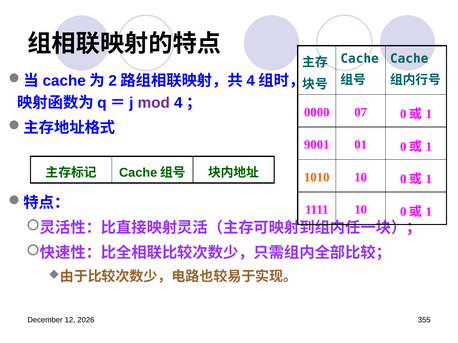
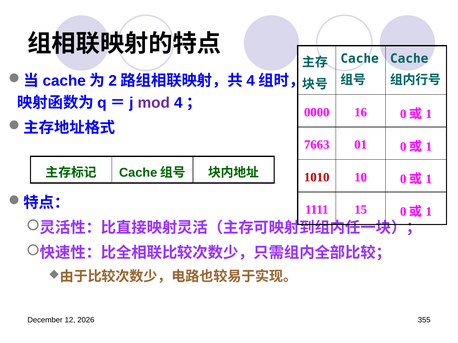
07: 07 -> 16 (361, 112)
9001: 9001 -> 7663 (317, 145)
1010 colour: orange -> red (317, 178)
1111 10: 10 -> 15 (361, 210)
